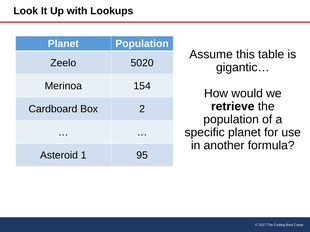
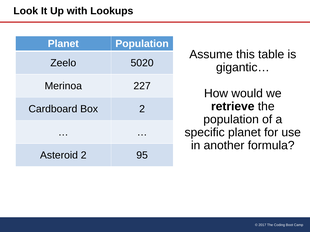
154: 154 -> 227 (142, 86)
Asteroid 1: 1 -> 2 (84, 156)
